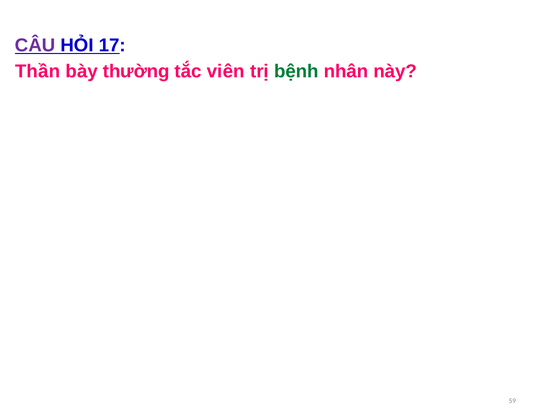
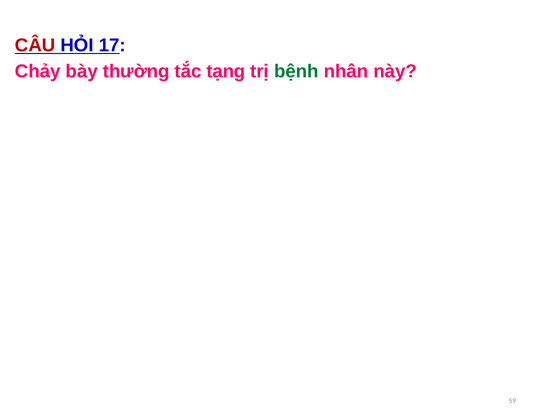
CÂU colour: purple -> red (35, 45)
Thần: Thần -> Chảy (38, 71)
viên: viên -> tạng (226, 71)
